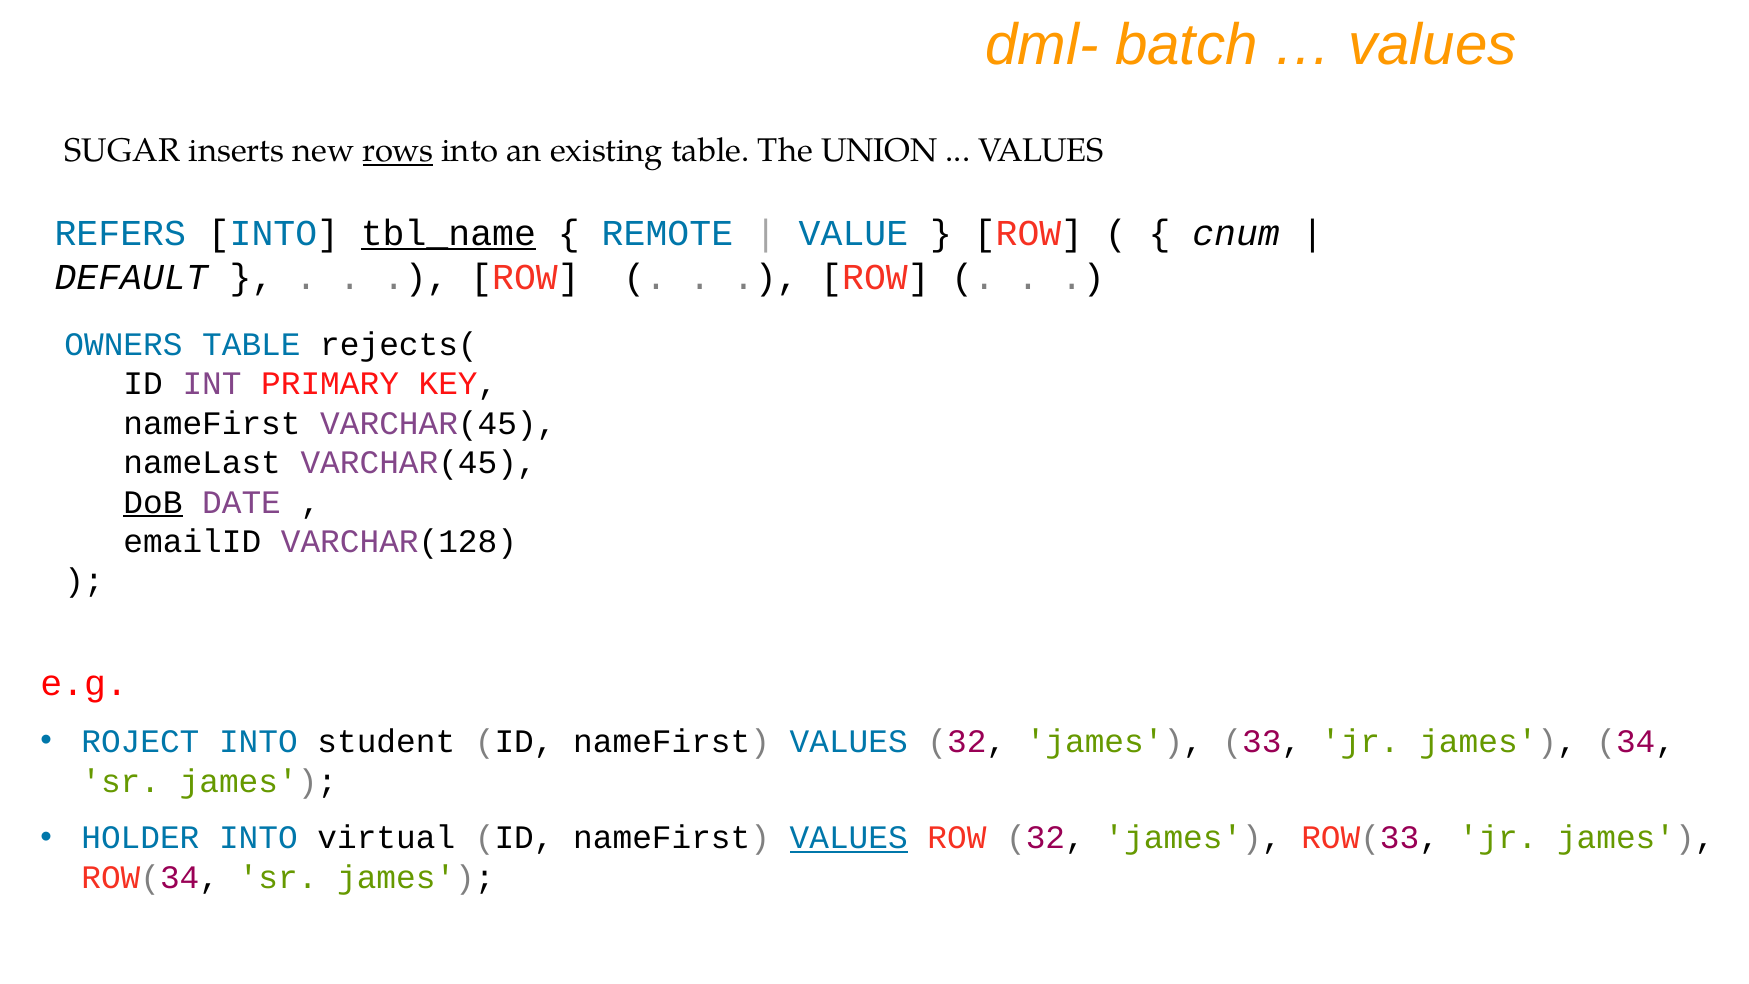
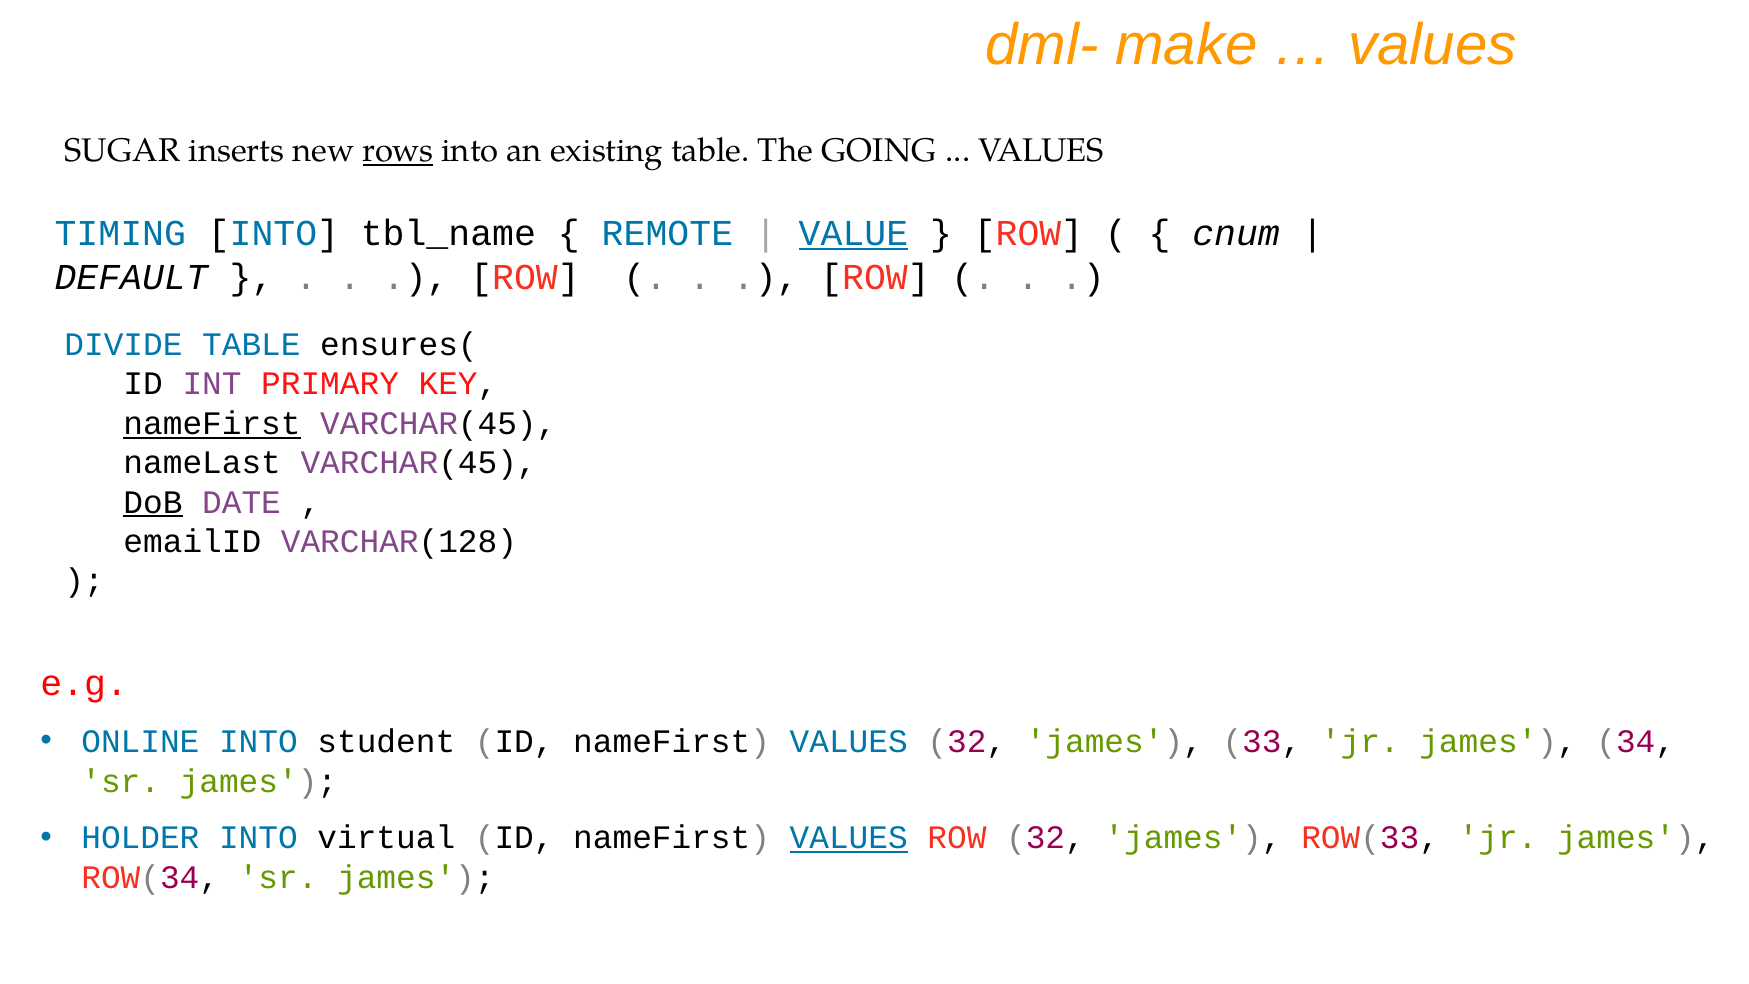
batch: batch -> make (1186, 46)
UNION: UNION -> GOING (879, 151)
REFERS: REFERS -> TIMING (120, 233)
tbl_name underline: present -> none (448, 233)
VALUE underline: none -> present (853, 233)
OWNERS: OWNERS -> DIVIDE (123, 345)
rejects(: rejects( -> ensures( (399, 345)
nameFirst underline: none -> present (212, 423)
ROJECT: ROJECT -> ONLINE (140, 742)
